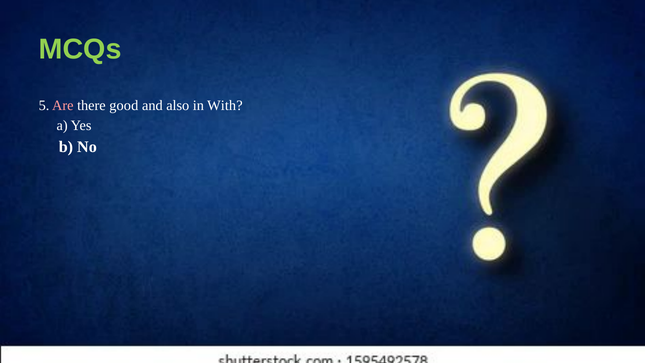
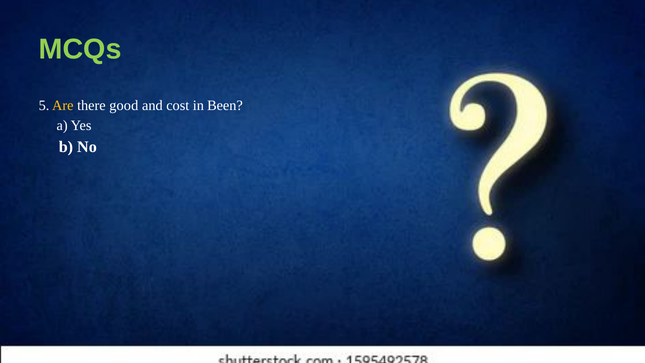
Are colour: pink -> yellow (63, 105)
also: also -> cost (178, 105)
With: With -> Been (225, 105)
